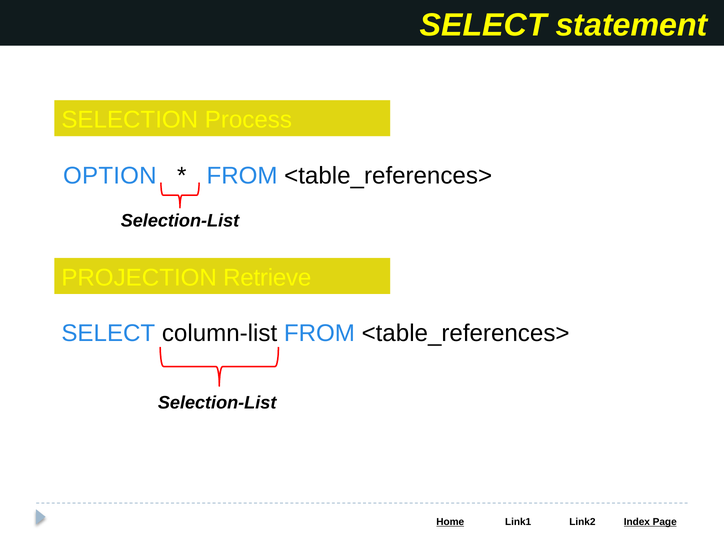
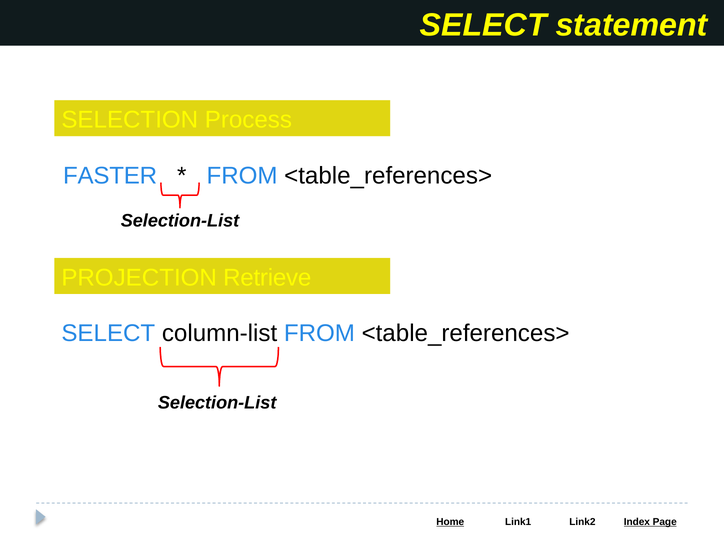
OPTION: OPTION -> FASTER (110, 176)
